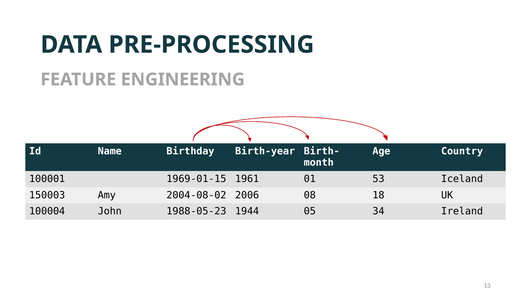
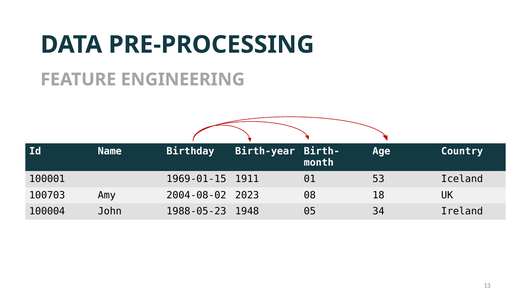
1961: 1961 -> 1911 (247, 179)
150003: 150003 -> 100703 (47, 195)
2006: 2006 -> 2023 (247, 195)
1944: 1944 -> 1948 (247, 211)
